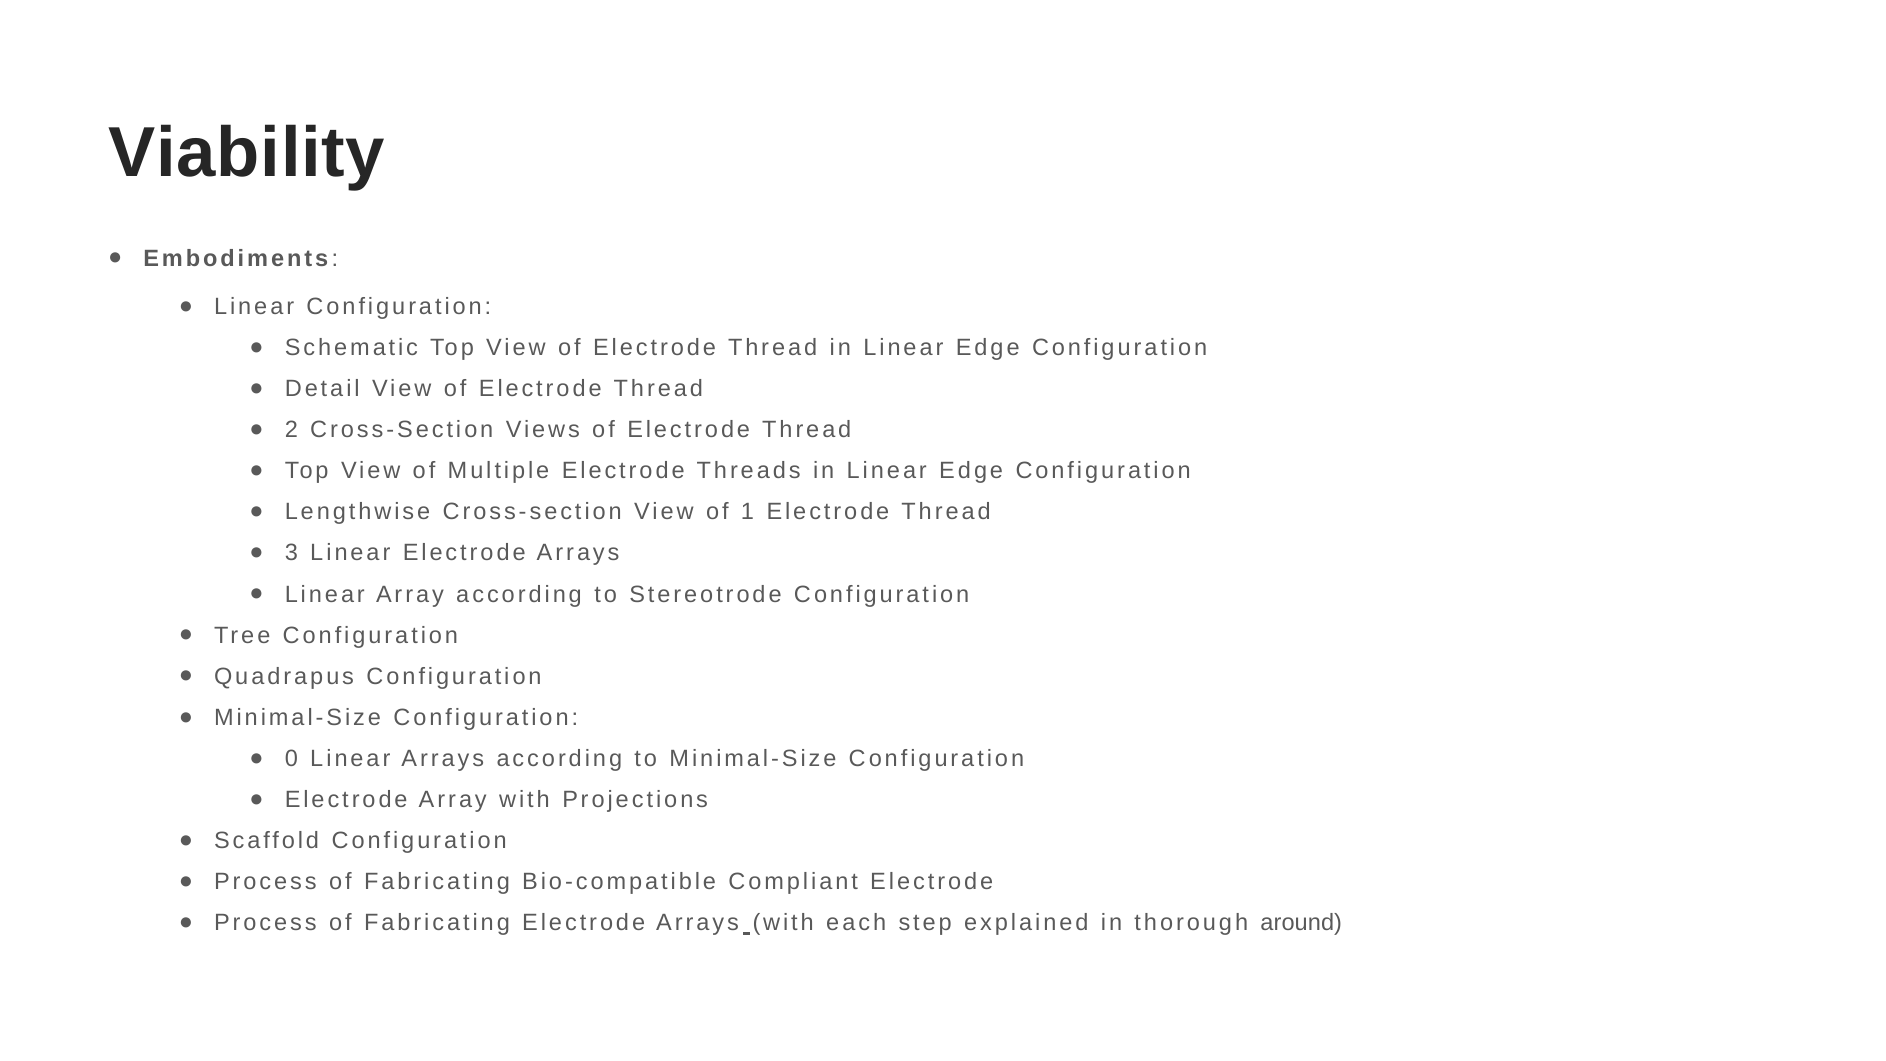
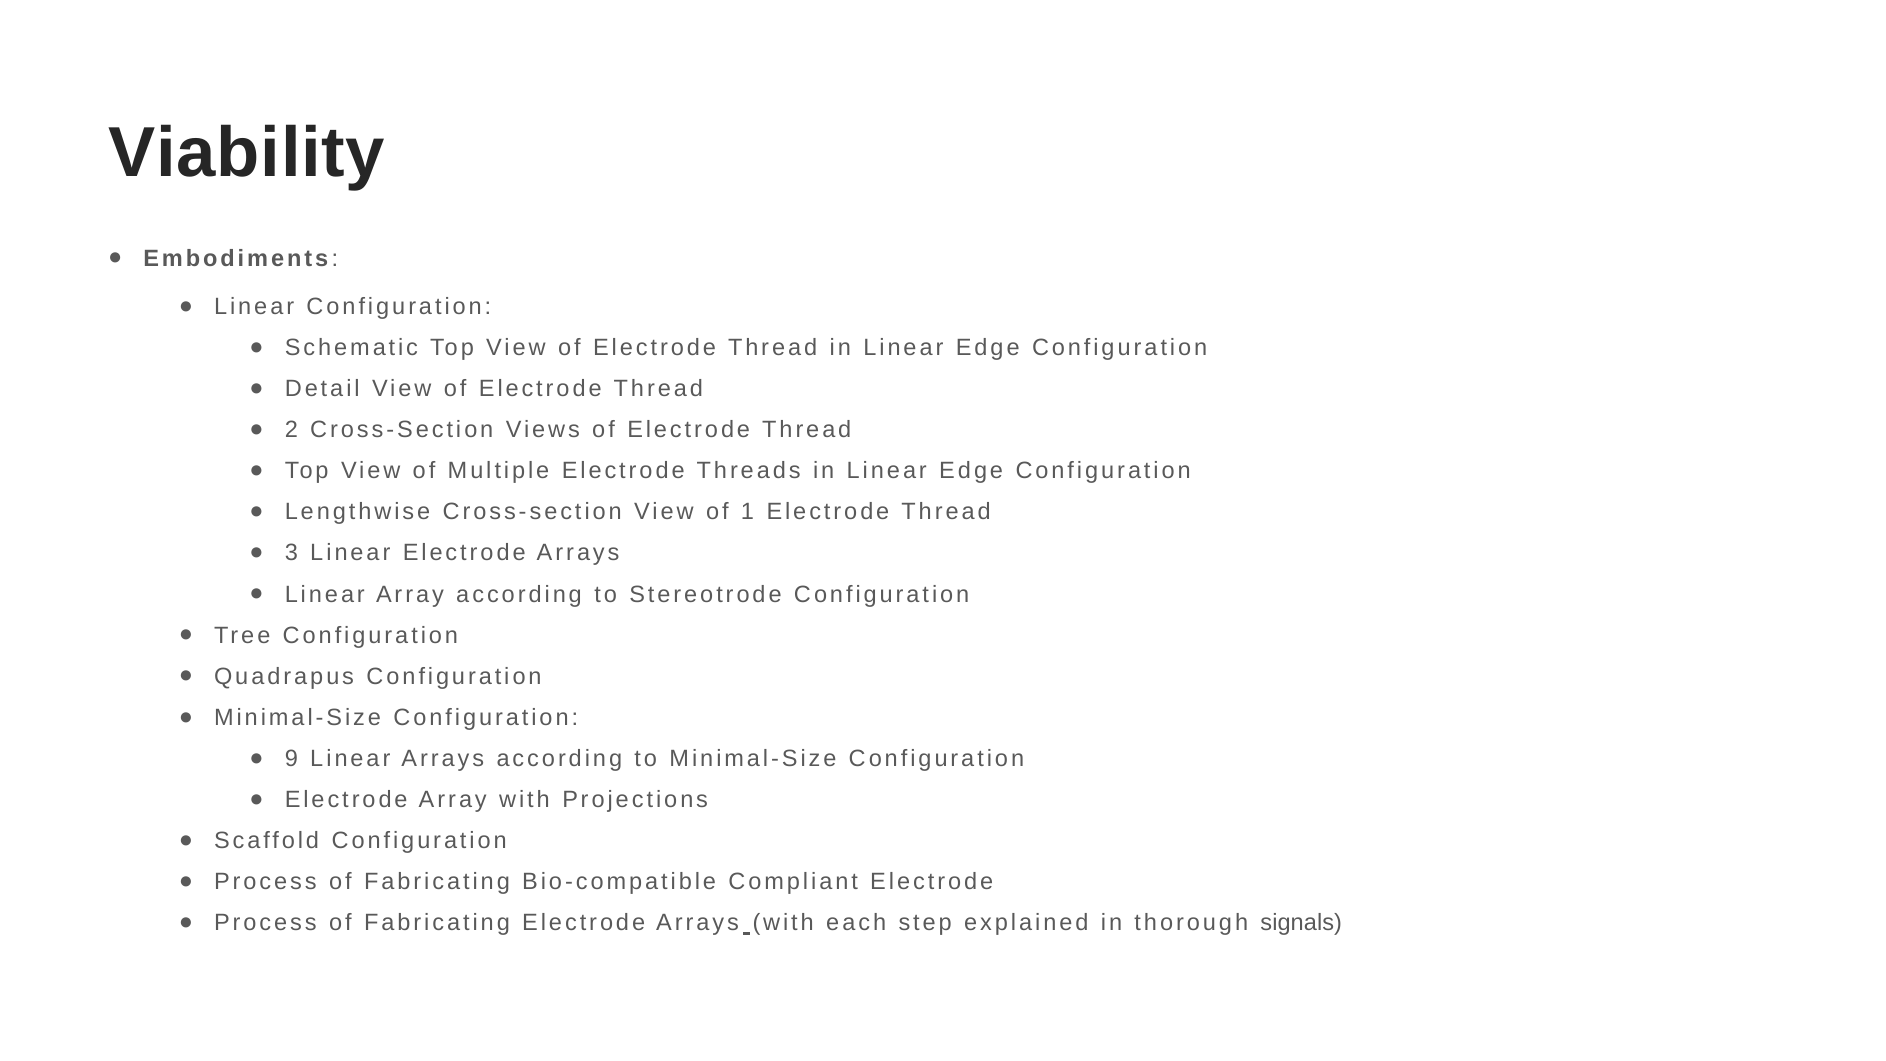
0: 0 -> 9 (291, 759)
around: around -> signals (1301, 923)
